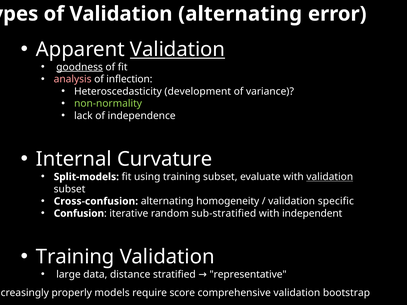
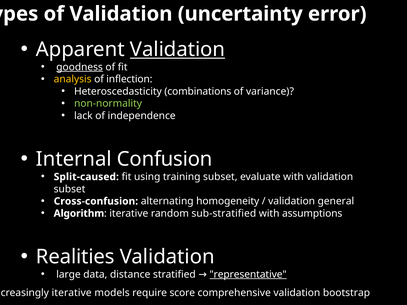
Validation alternating: alternating -> uncertainty (240, 14)
analysis colour: pink -> yellow (73, 79)
development: development -> combinations (198, 91)
Curvature: Curvature -> Confusion (165, 159)
Split-models: Split-models -> Split-caused (86, 177)
validation underline: present -> none (330, 177)
specific: specific -> general (336, 201)
Confusion: Confusion -> Algorithm (79, 214)
independent: independent -> assumptions (312, 214)
Training: Training -> Realities (75, 257)
representative underline: none -> present (248, 275)
properly: properly -> iterative (72, 293)
